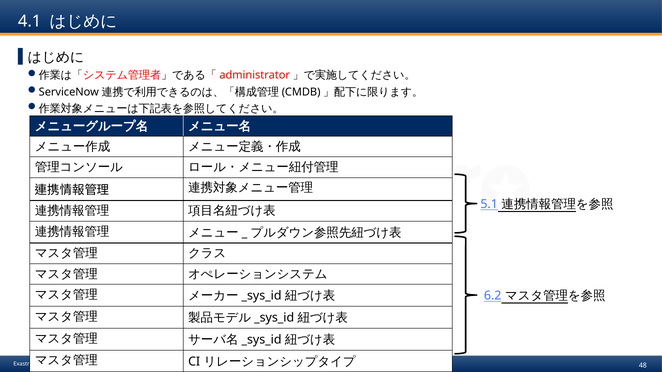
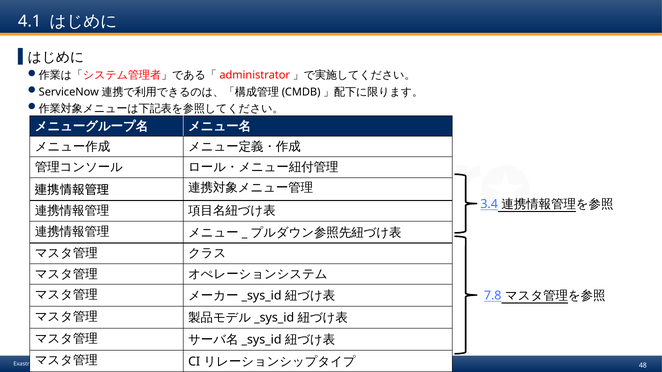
5.1: 5.1 -> 3.4 (489, 204)
6.2: 6.2 -> 7.8 (493, 296)
